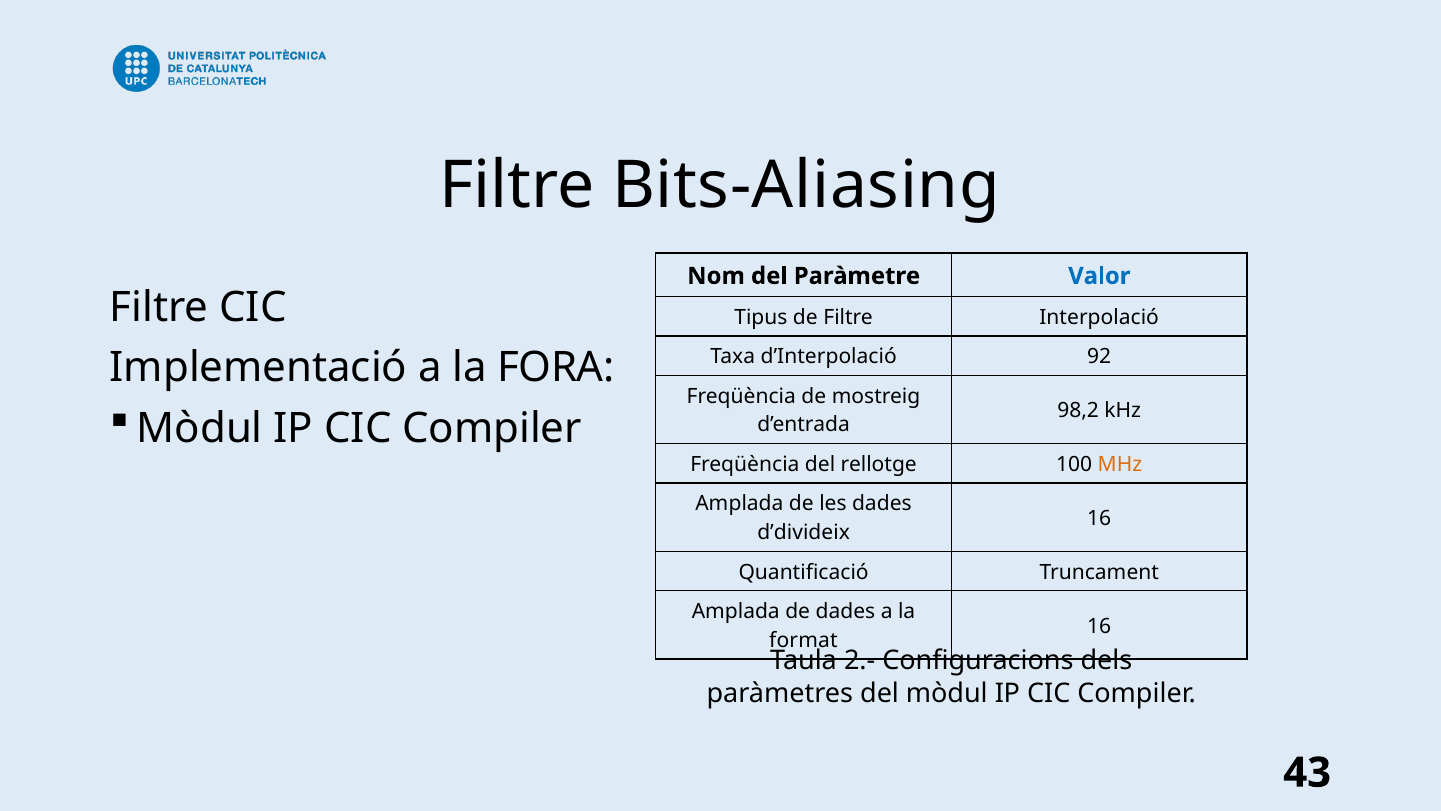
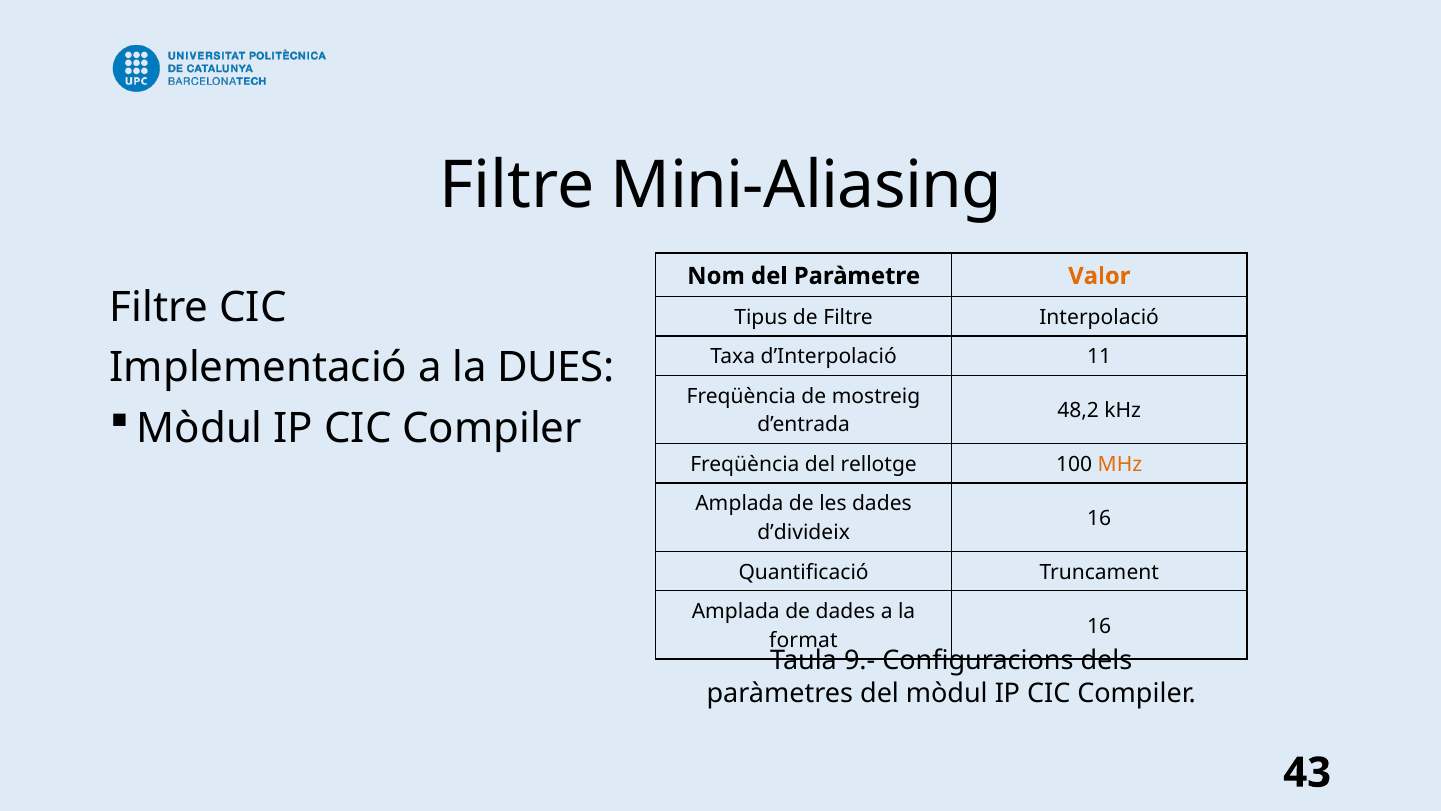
Bits-Aliasing: Bits-Aliasing -> Mini-Aliasing (807, 186)
Valor colour: blue -> orange (1099, 276)
92: 92 -> 11 (1099, 357)
FORA: FORA -> DUES (556, 367)
98,2: 98,2 -> 48,2 (1078, 411)
2.-: 2.- -> 9.- (860, 660)
